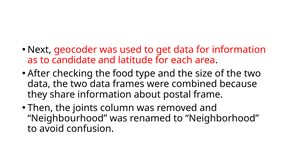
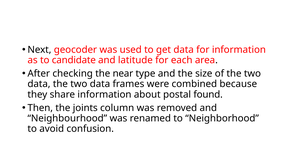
food: food -> near (123, 74)
frame: frame -> found (208, 94)
